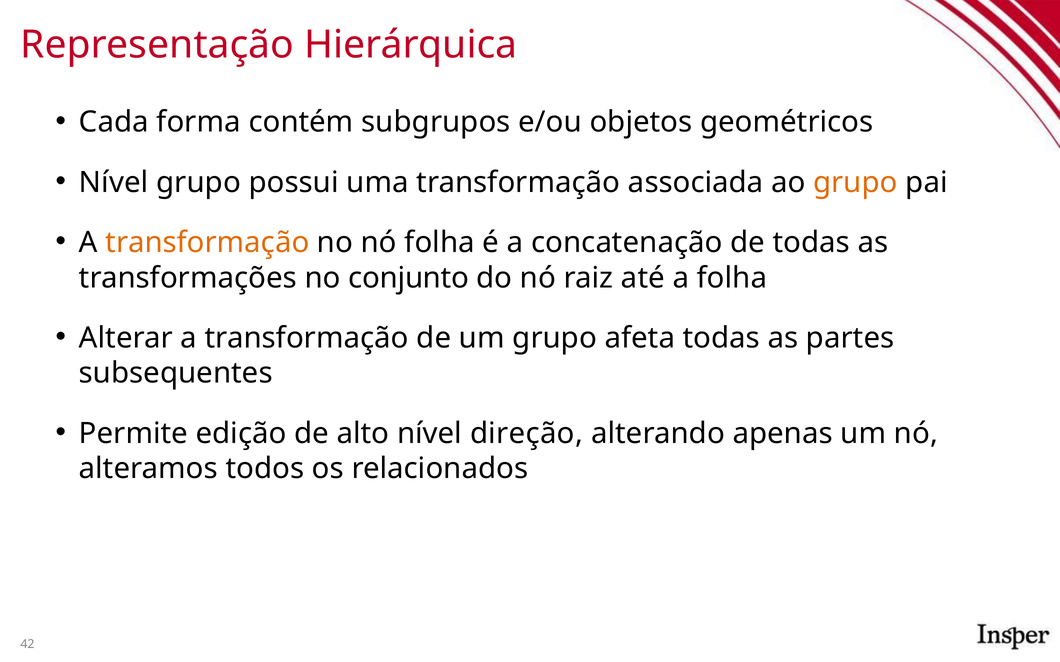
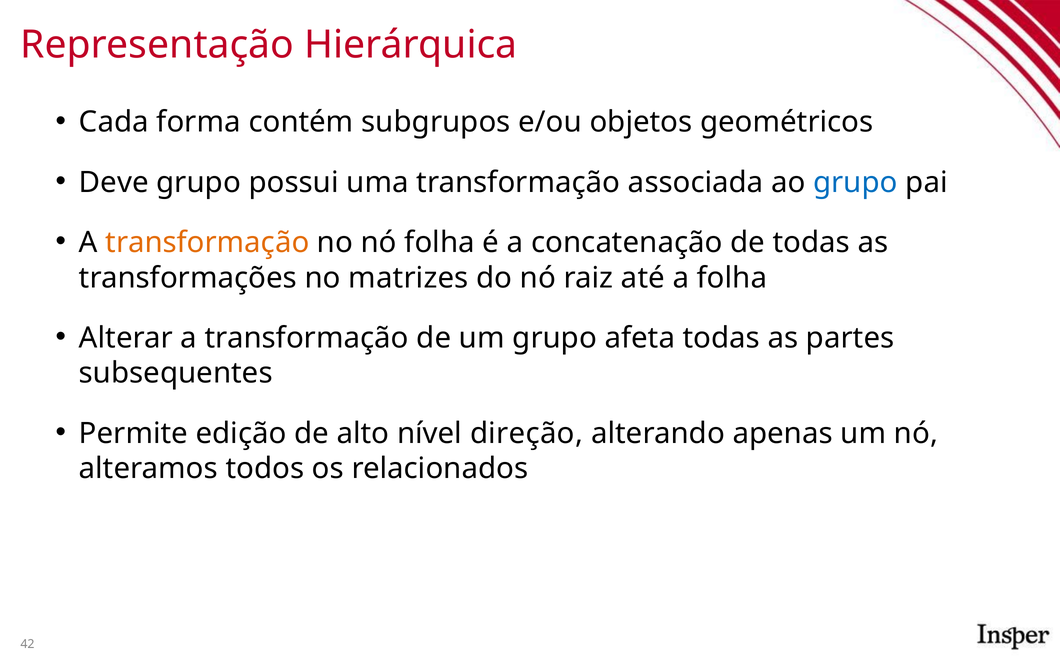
Nível: Nível -> Deve (114, 182)
grupo colour: orange -> blue (855, 182)
conjunto: conjunto -> matrizes (408, 278)
